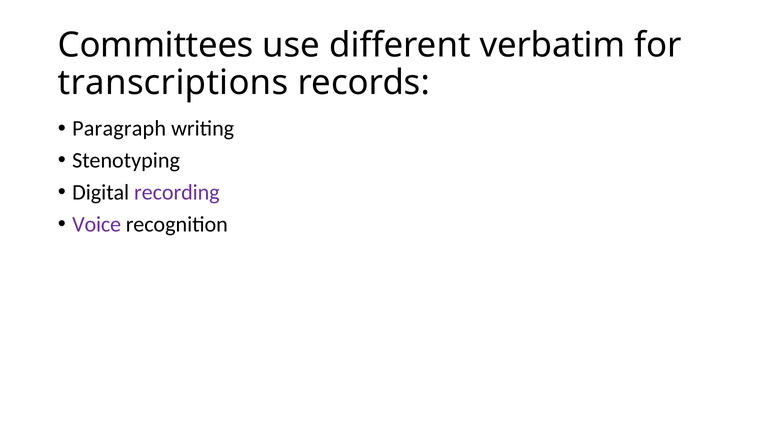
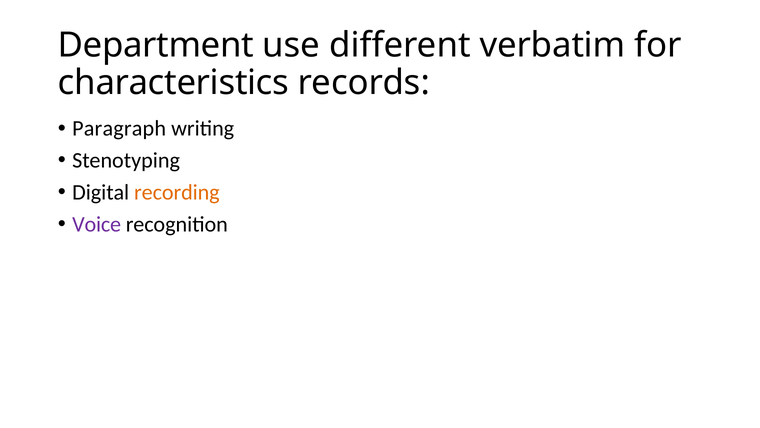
Committees: Committees -> Department (156, 45)
transcriptions: transcriptions -> characteristics (173, 83)
recording colour: purple -> orange (177, 192)
